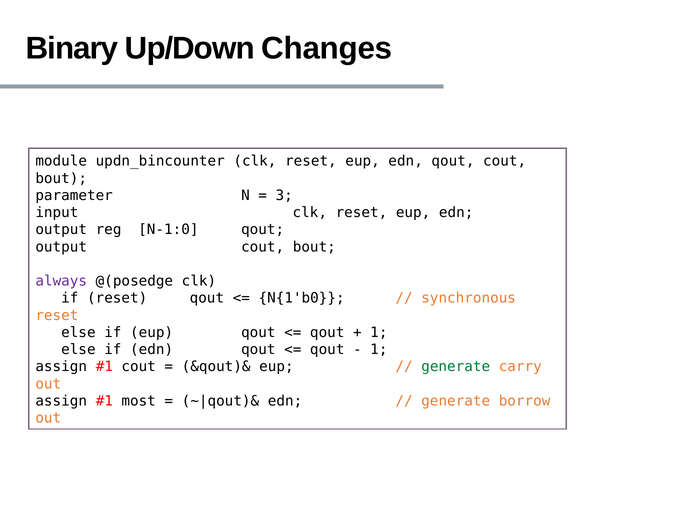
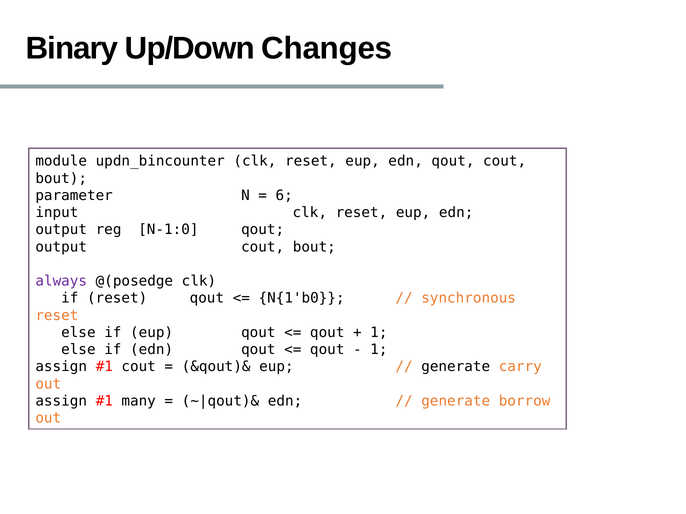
3: 3 -> 6 (284, 195)
generate colour: green -> black (456, 367)
most: most -> many (139, 401)
